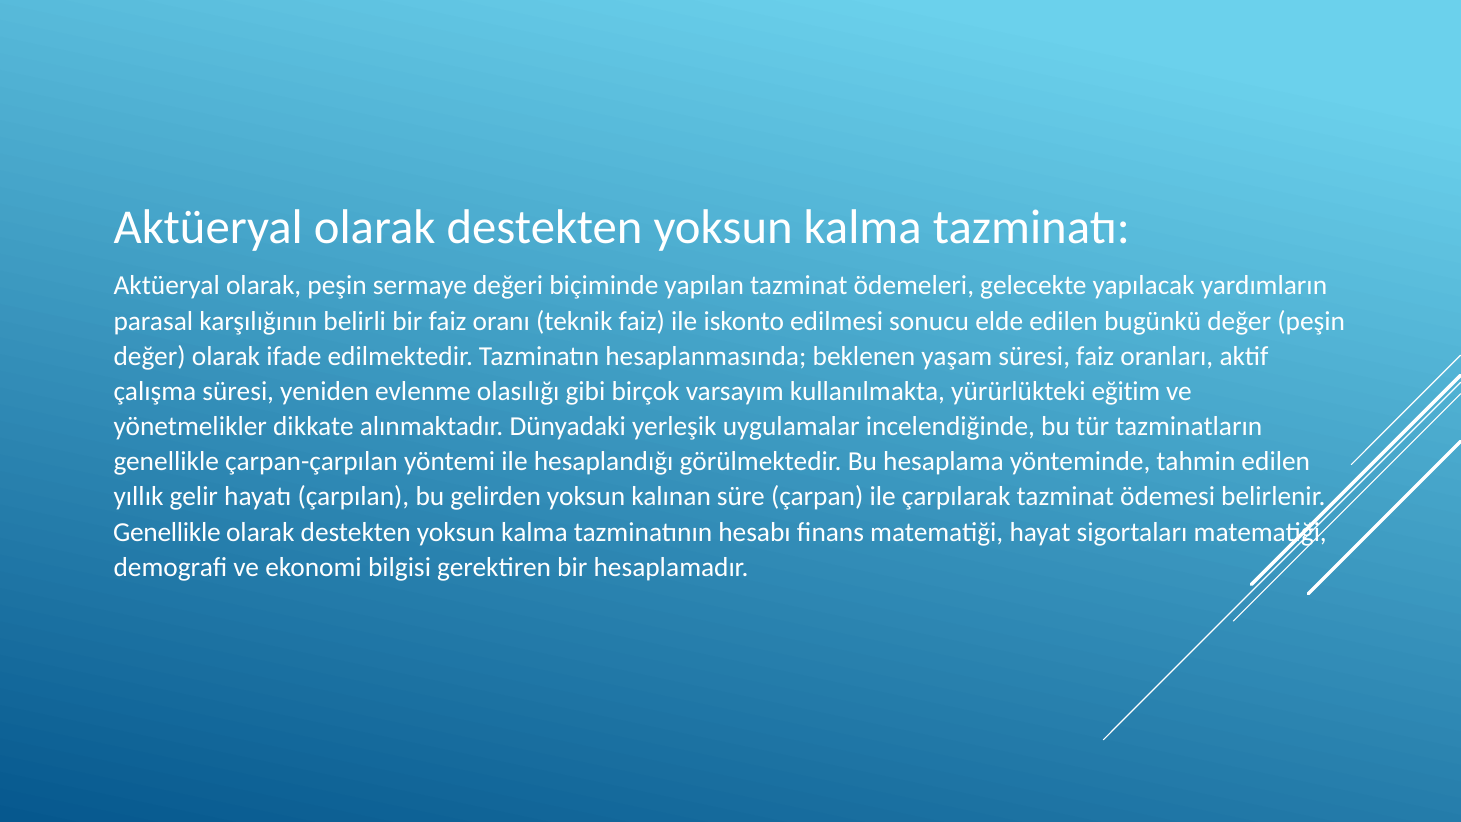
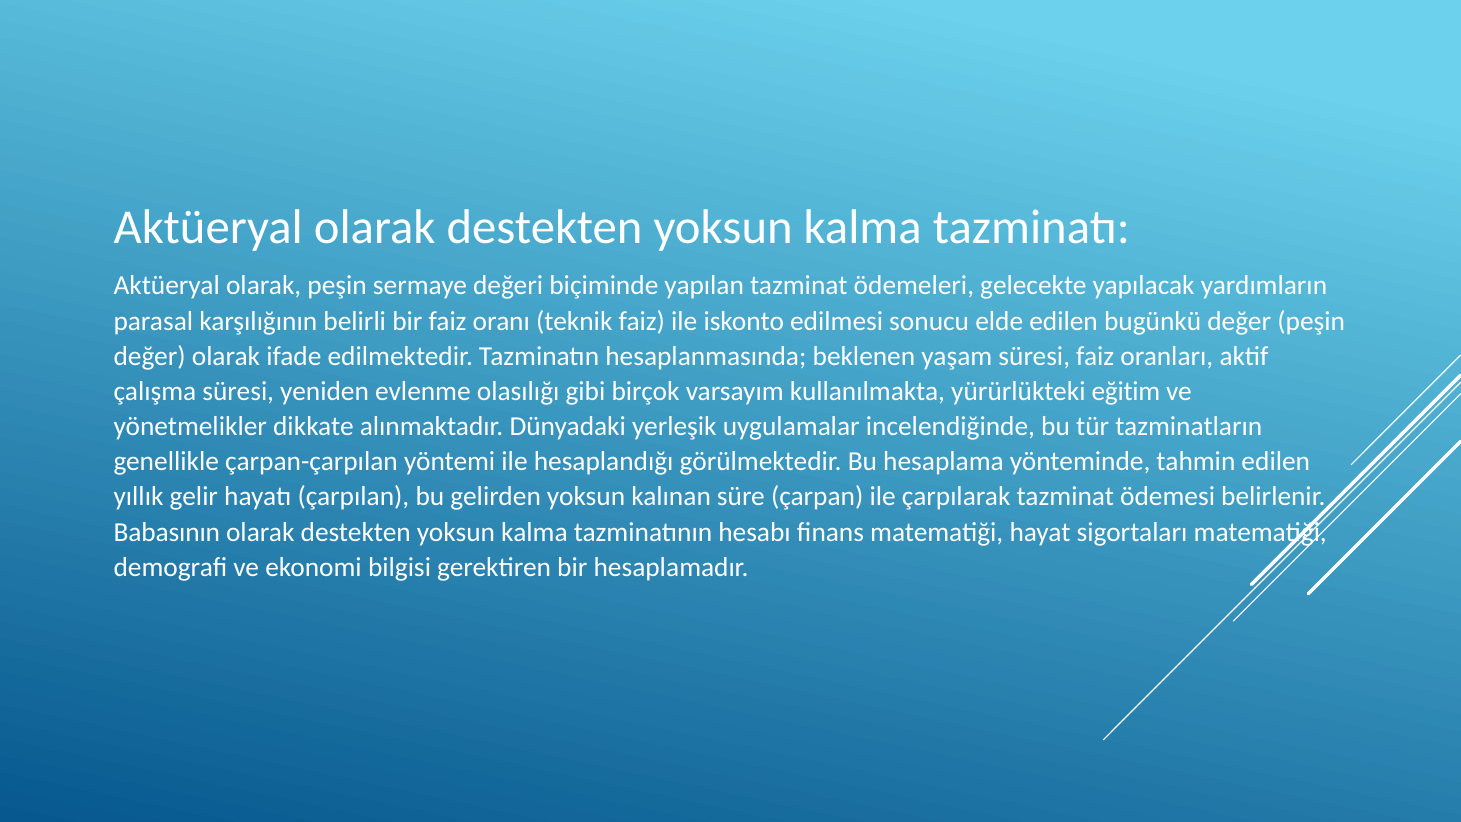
Genellikle: Genellikle -> Babasının (167, 532)
